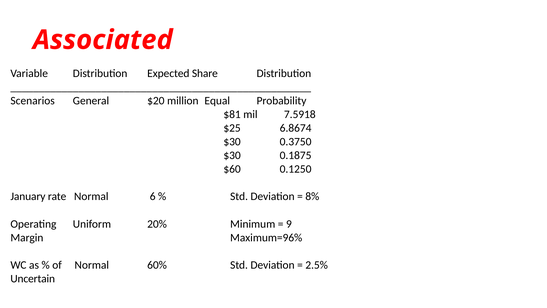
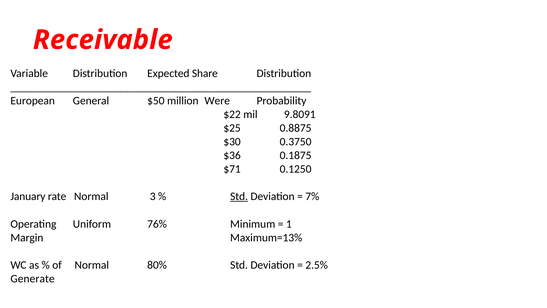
Associated: Associated -> Receivable (103, 40)
Scenarios: Scenarios -> European (33, 101)
$20: $20 -> $50 (156, 101)
Equal: Equal -> Were (217, 101)
$81: $81 -> $22 (232, 114)
7.5918: 7.5918 -> 9.8091 (300, 114)
6.8674: 6.8674 -> 0.8875 (296, 128)
$30: $30 -> $36 (232, 155)
$60: $60 -> $71 (232, 169)
6: 6 -> 3 (153, 196)
Std underline: none -> present (239, 196)
8%: 8% -> 7% (312, 196)
20%: 20% -> 76% (157, 224)
9: 9 -> 1 (289, 224)
Maximum=96%: Maximum=96% -> Maximum=13% (266, 237)
60%: 60% -> 80% (157, 265)
Uncertain: Uncertain -> Generate (33, 278)
